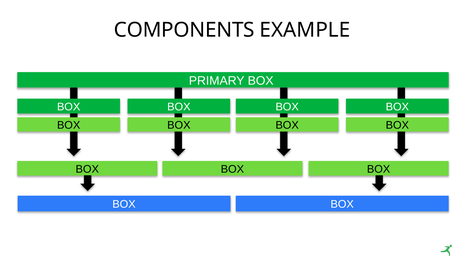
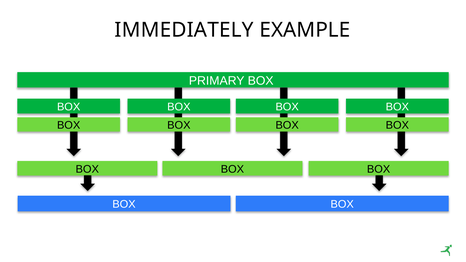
COMPONENTS: COMPONENTS -> IMMEDIATELY (184, 30)
